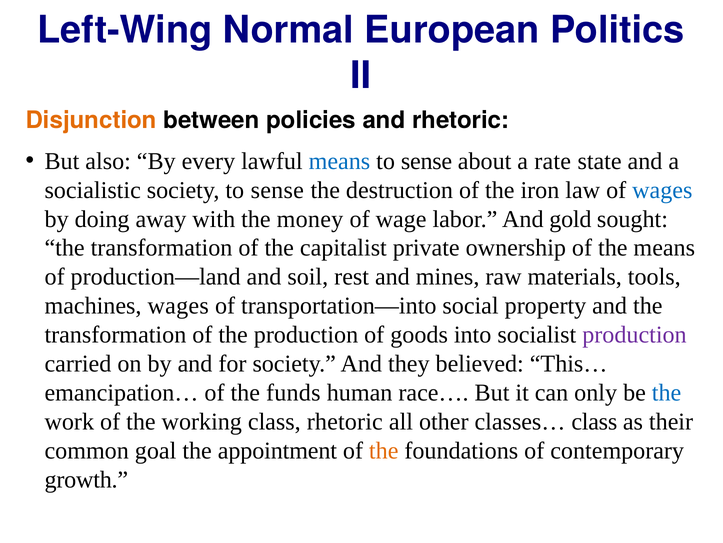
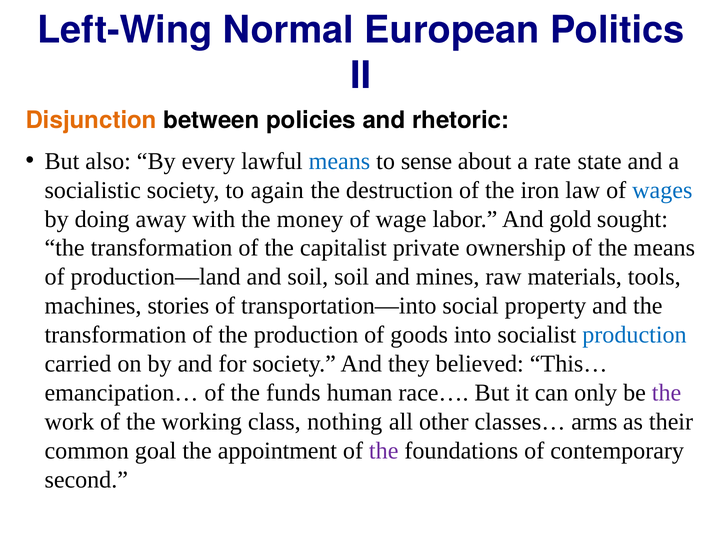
society to sense: sense -> again (277, 190)
soil rest: rest -> soil (352, 277)
machines wages: wages -> stories (178, 306)
production colour: purple -> blue (634, 334)
the colour: blue -> purple (667, 392)
class rhetoric: rhetoric -> nothing (345, 421)
classes… class: class -> arms (594, 421)
the colour: orange -> purple (384, 450)
growth: growth -> second (86, 479)
